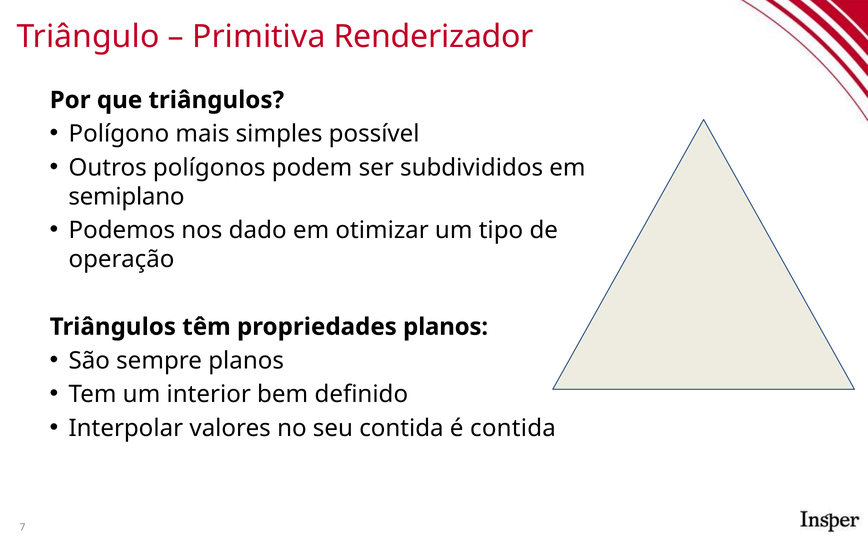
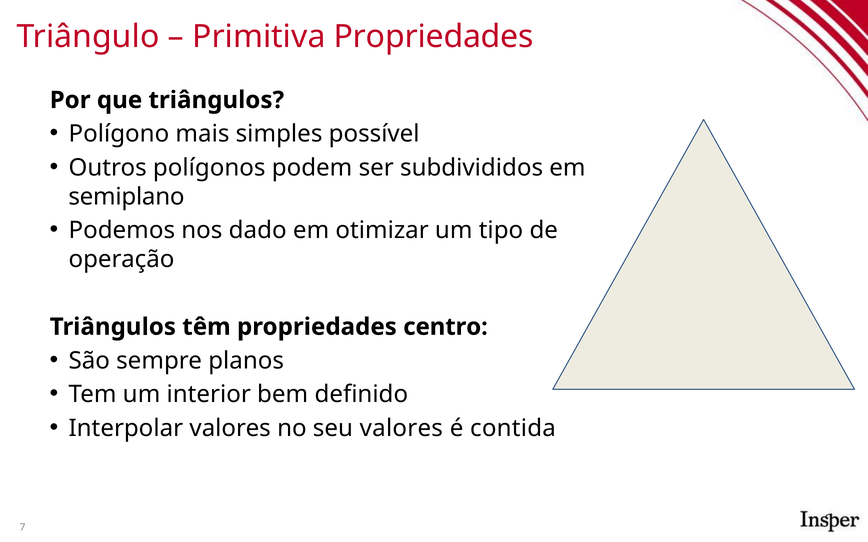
Primitiva Renderizador: Renderizador -> Propriedades (434, 37)
propriedades planos: planos -> centro (446, 327)
seu contida: contida -> valores (401, 429)
